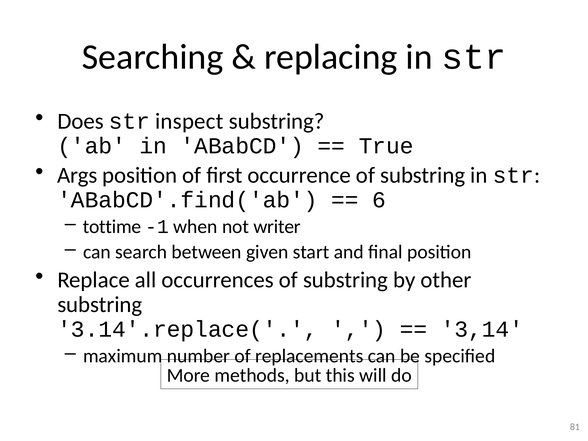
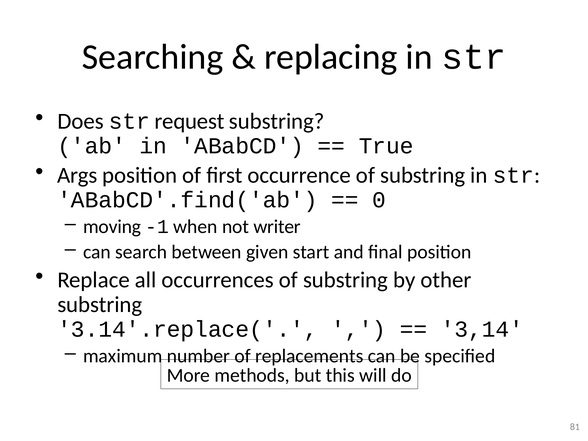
inspect: inspect -> request (189, 121)
6: 6 -> 0 (379, 200)
tottime: tottime -> moving (112, 227)
